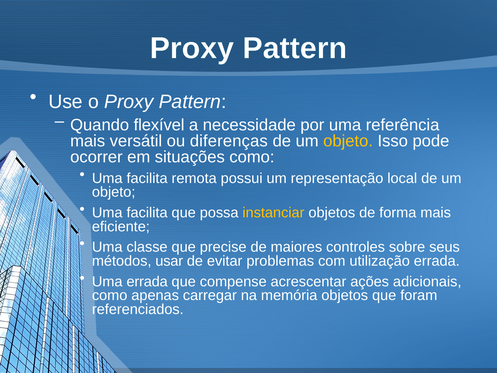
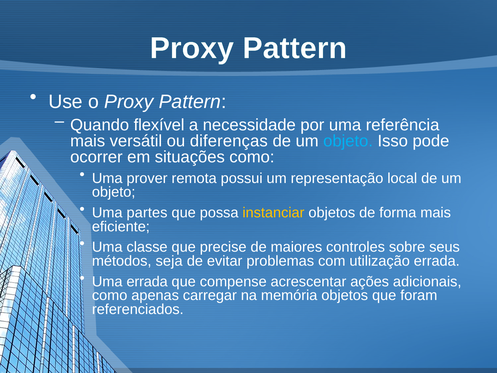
objeto colour: yellow -> light blue (348, 141)
facilita: facilita -> prover (147, 178)
facilita: facilita -> partes (147, 213)
usar: usar -> seja (169, 261)
